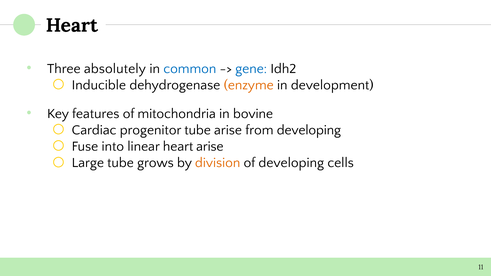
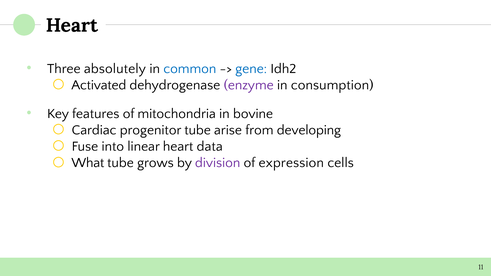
Inducible: Inducible -> Activated (99, 85)
enzyme colour: orange -> purple (249, 85)
development: development -> consumption (332, 85)
heart arise: arise -> data (210, 146)
Large: Large -> What (88, 163)
division colour: orange -> purple (218, 163)
of developing: developing -> expression (291, 163)
